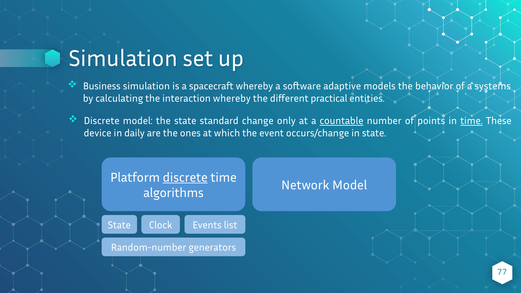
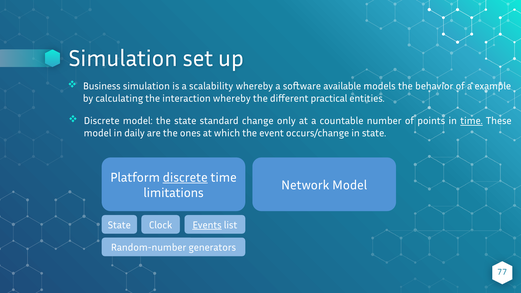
spacecraft: spacecraft -> scalability (211, 86)
adaptive: adaptive -> available (342, 86)
systems: systems -> example (493, 86)
countable underline: present -> none (342, 121)
device: device -> model (98, 133)
algorithms: algorithms -> limitations (174, 193)
Events underline: none -> present (207, 225)
